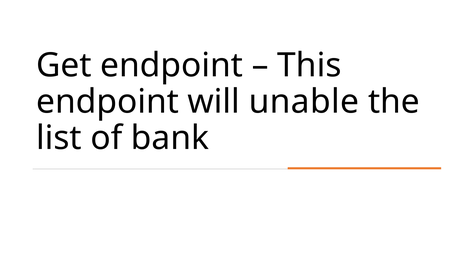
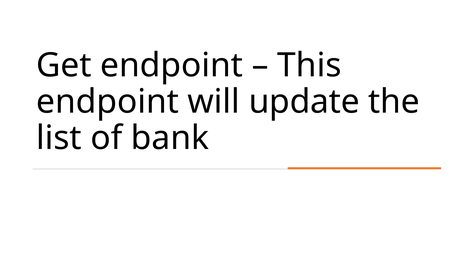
unable: unable -> update (304, 101)
